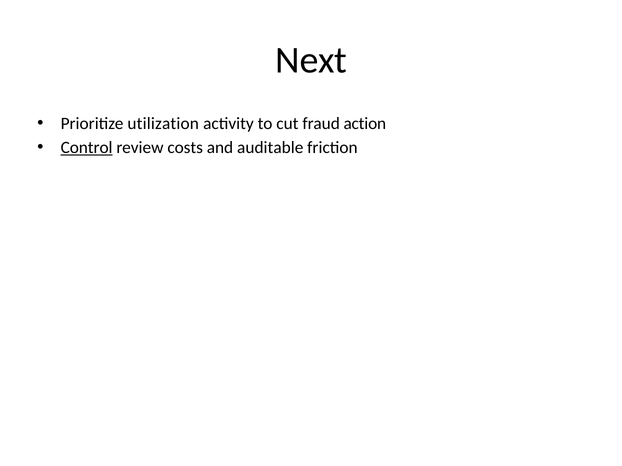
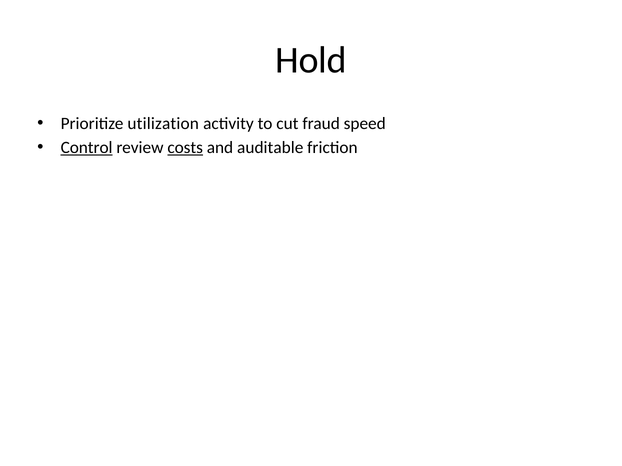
Next: Next -> Hold (311, 60)
action: action -> speed (365, 124)
costs underline: none -> present (185, 148)
